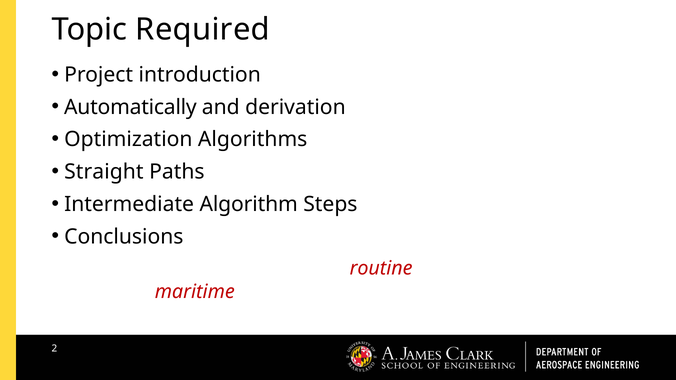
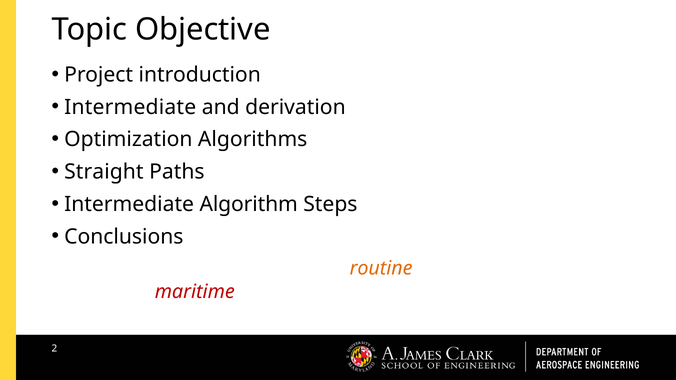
Required: Required -> Objective (203, 29)
Automatically: Automatically -> Intermediate (130, 107)
routine colour: red -> orange (381, 268)
